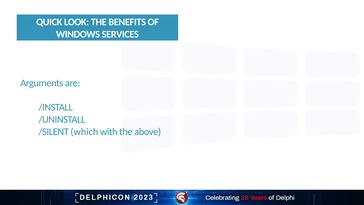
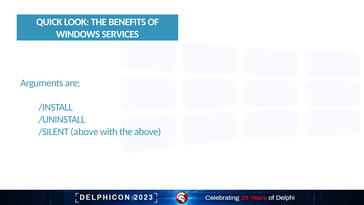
/SILENT which: which -> above (84, 132)
